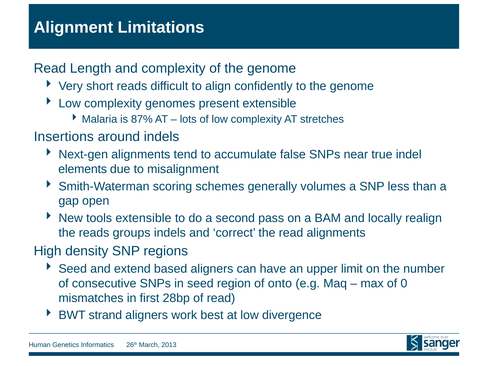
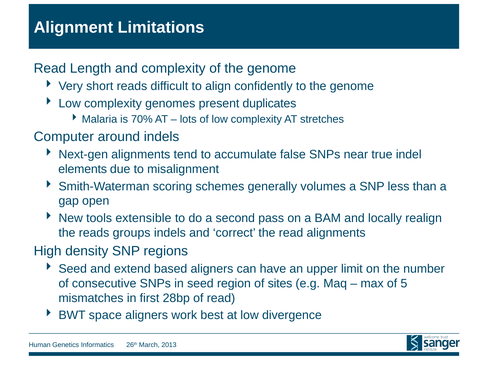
present extensible: extensible -> duplicates (269, 103)
87%: 87% -> 70% (142, 119)
Insertions: Insertions -> Computer (64, 137)
onto: onto -> sites (280, 283)
0: 0 -> 5 (404, 283)
strand: strand -> space (105, 315)
